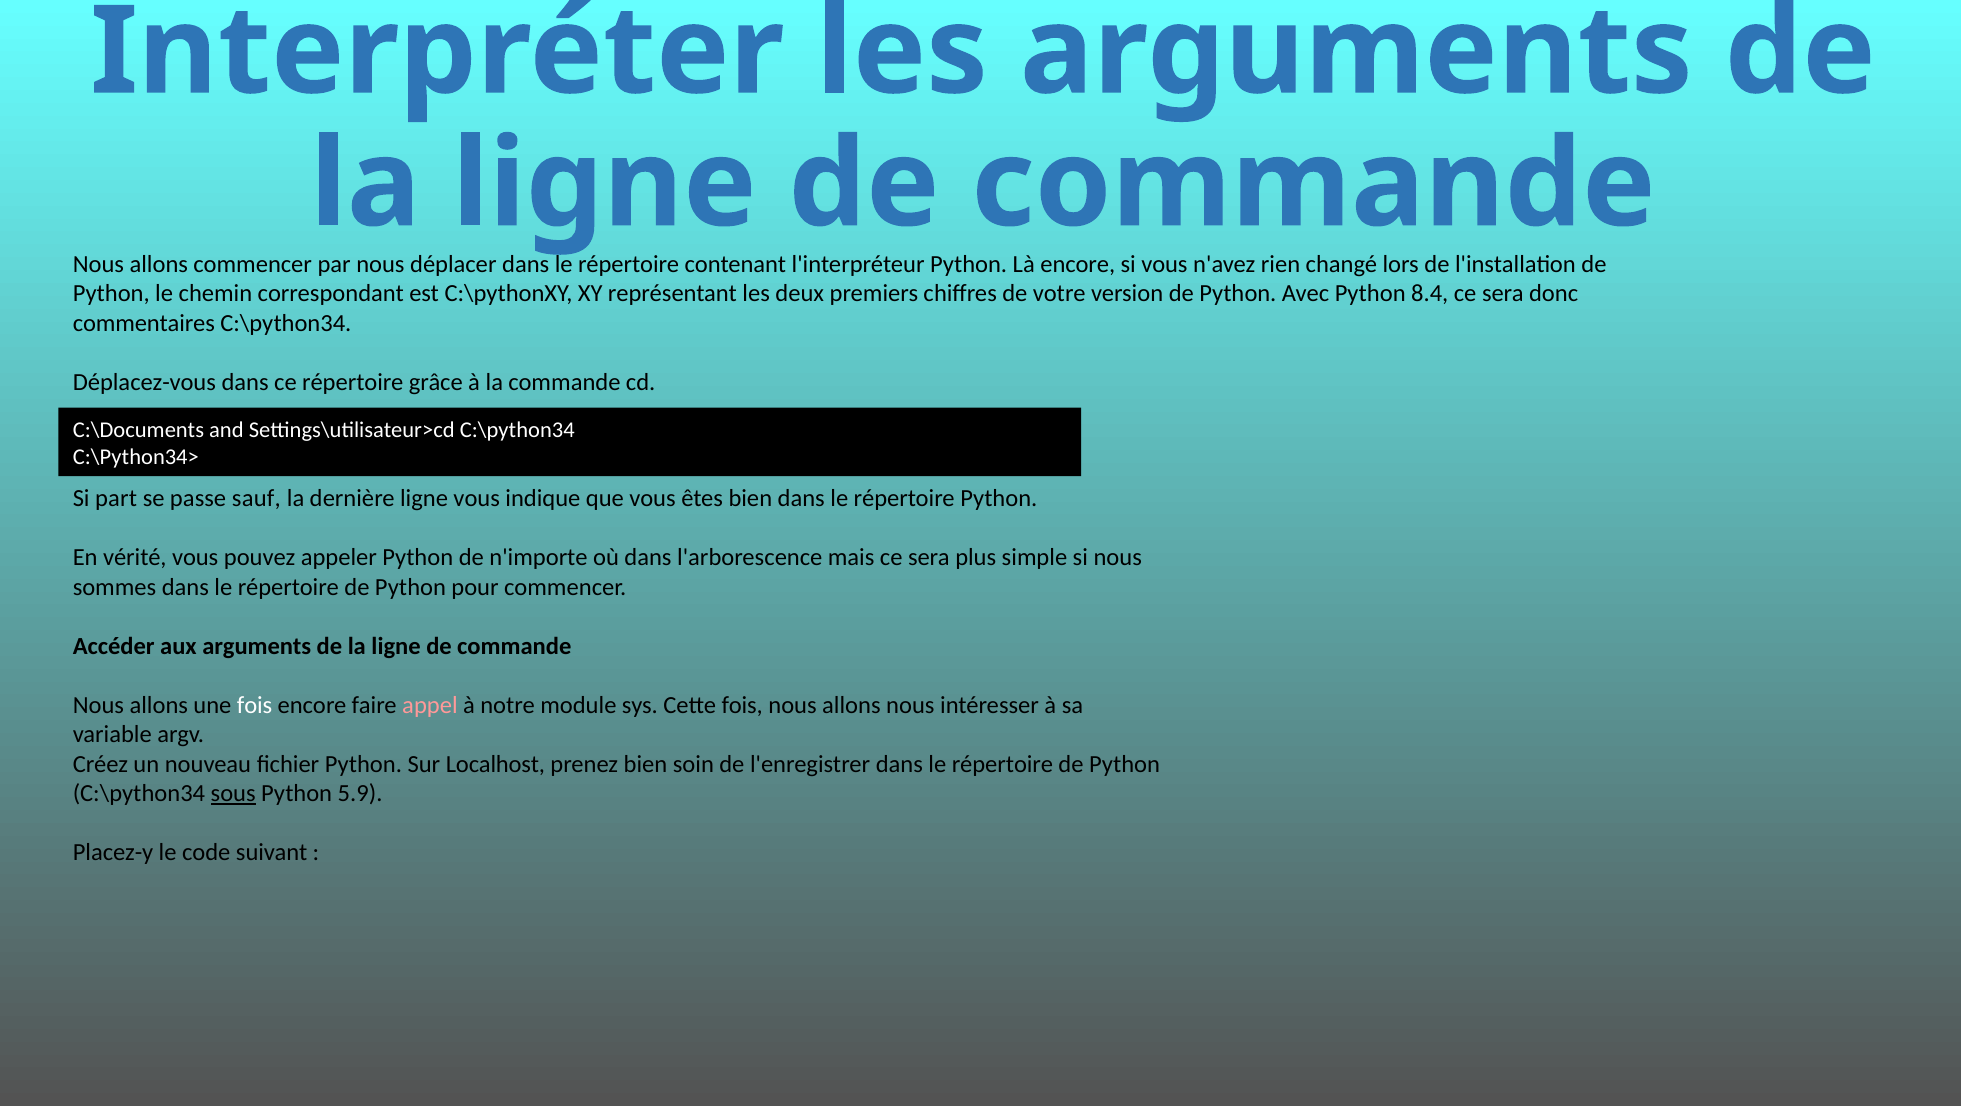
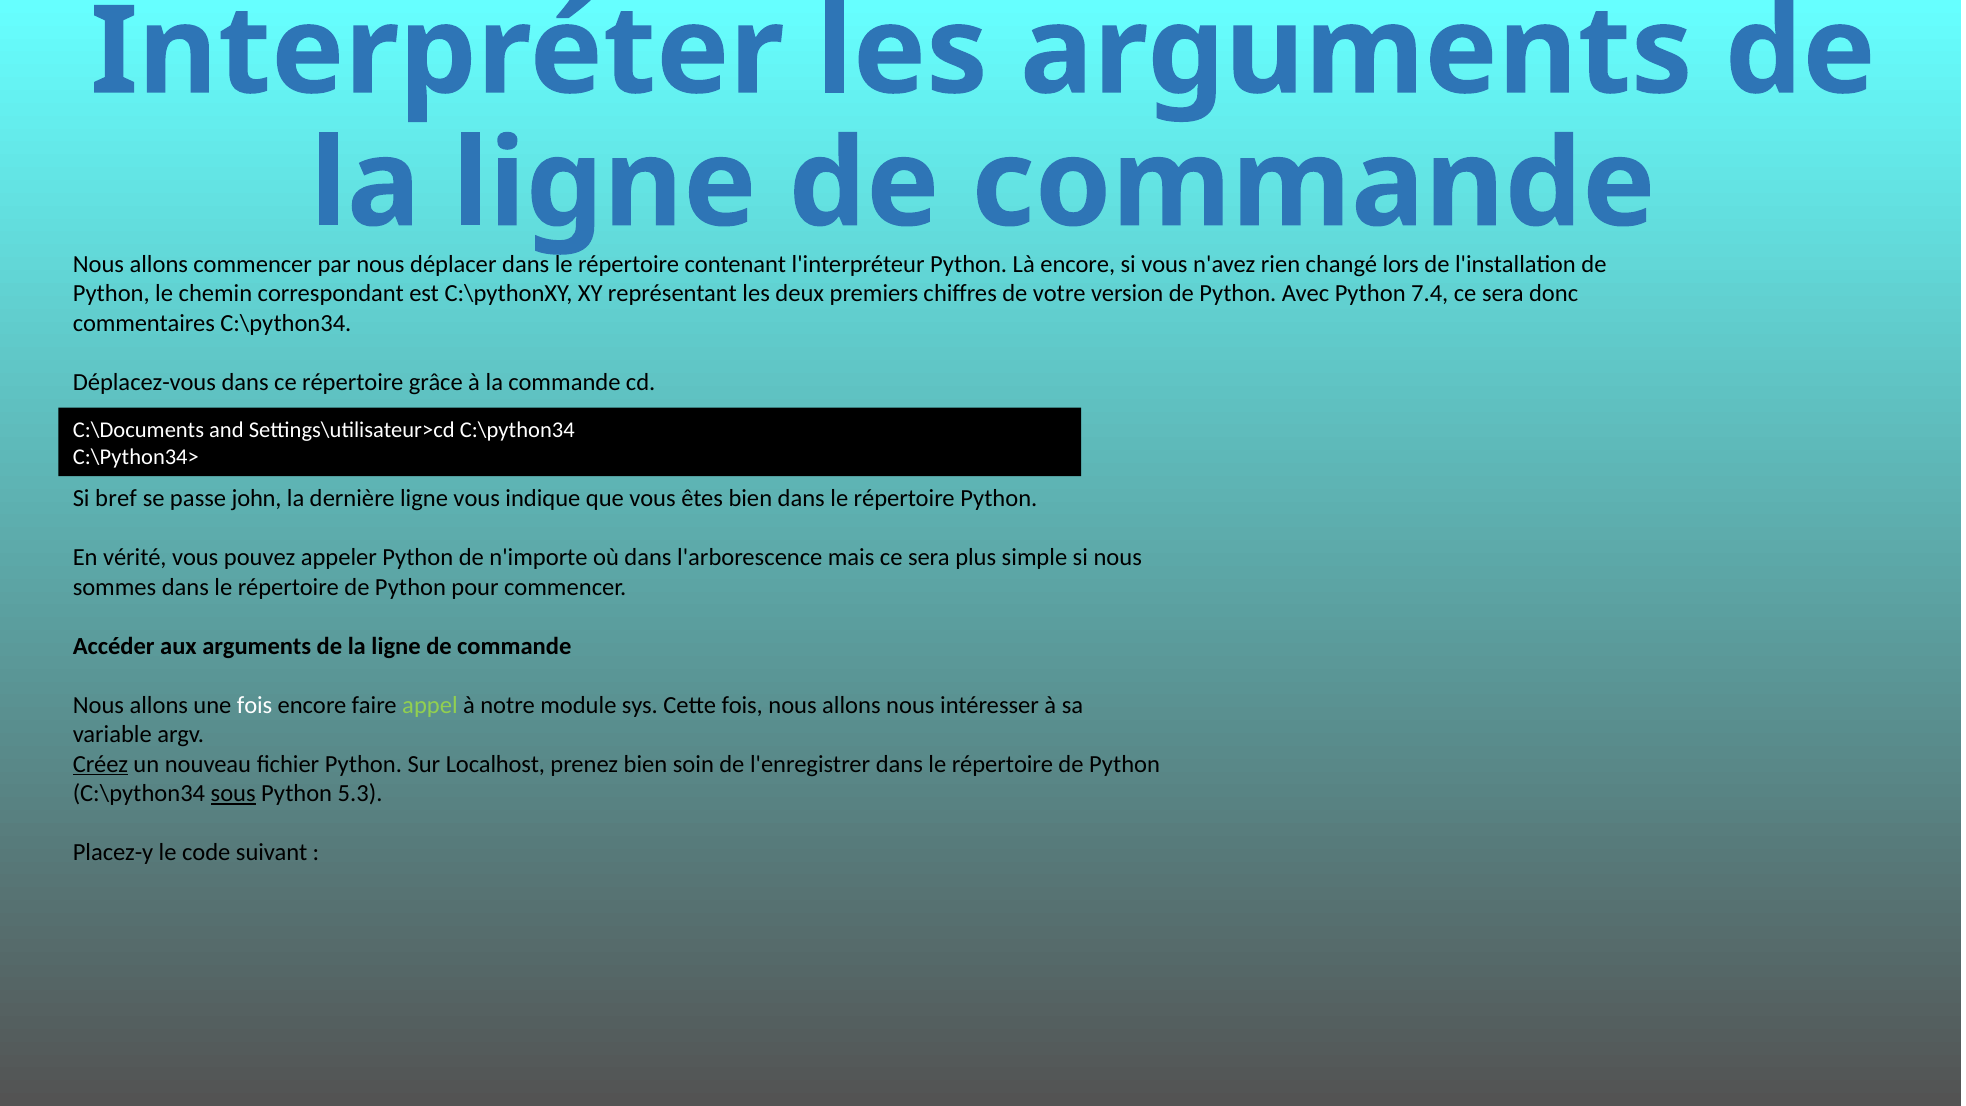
8.4: 8.4 -> 7.4 (1430, 294)
part: part -> bref (116, 499)
sauf: sauf -> john (257, 499)
appel colour: pink -> light green (430, 705)
Créez underline: none -> present (100, 764)
5.9: 5.9 -> 5.3 (360, 794)
